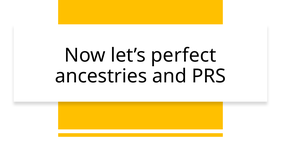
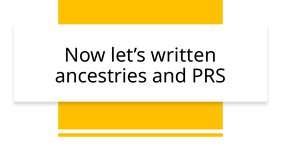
perfect: perfect -> written (184, 55)
